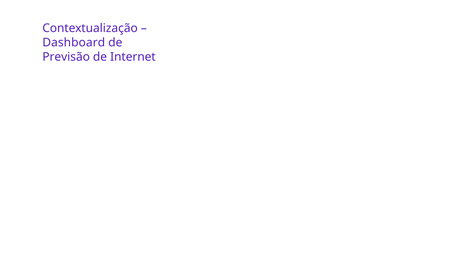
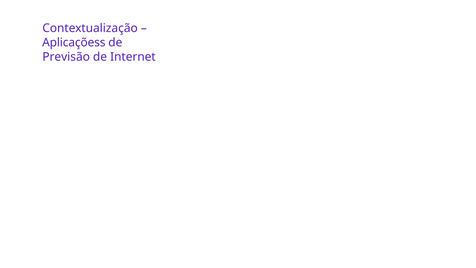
Dashboard: Dashboard -> Aplicaçõess (74, 43)
